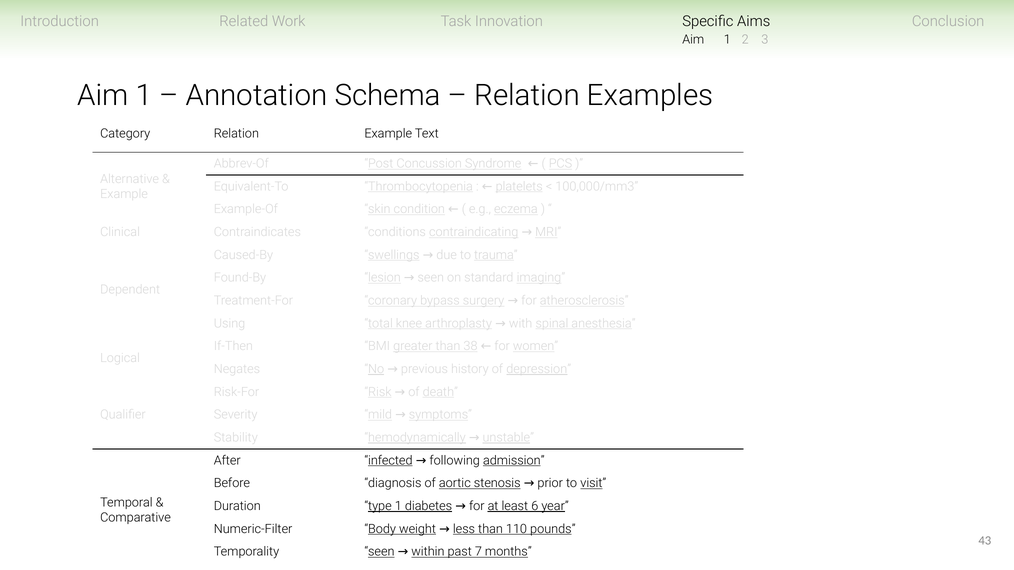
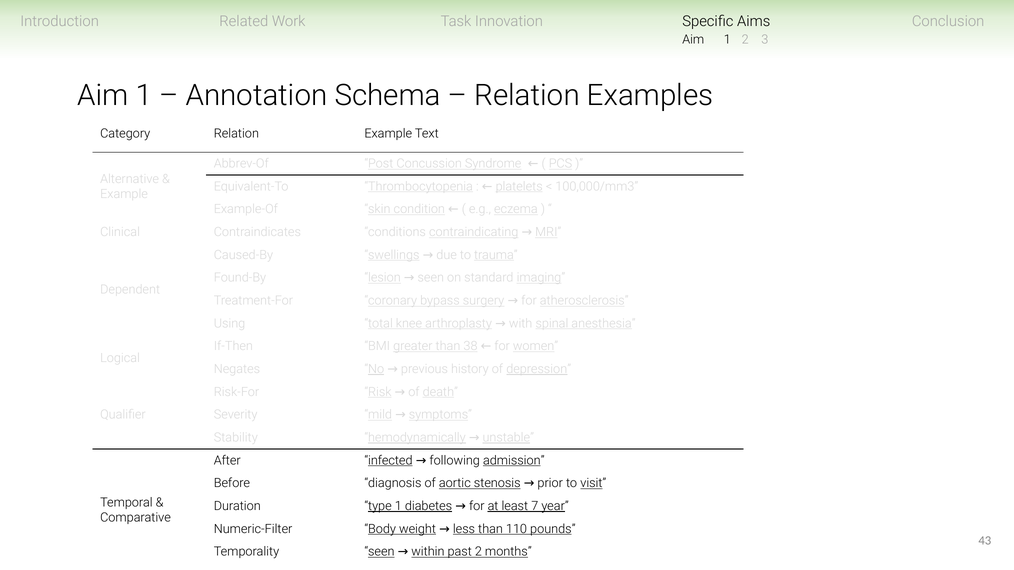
6: 6 -> 7 (535, 506)
past 7: 7 -> 2 (478, 552)
